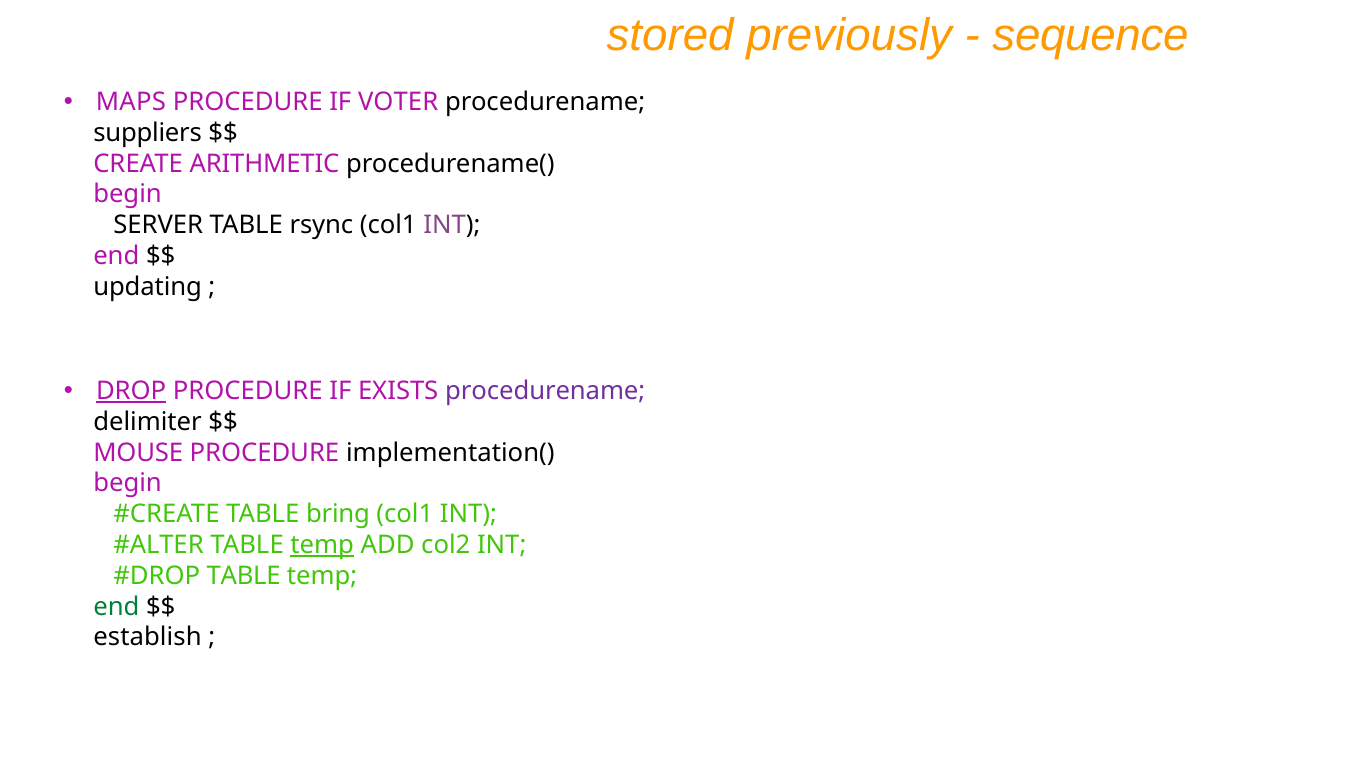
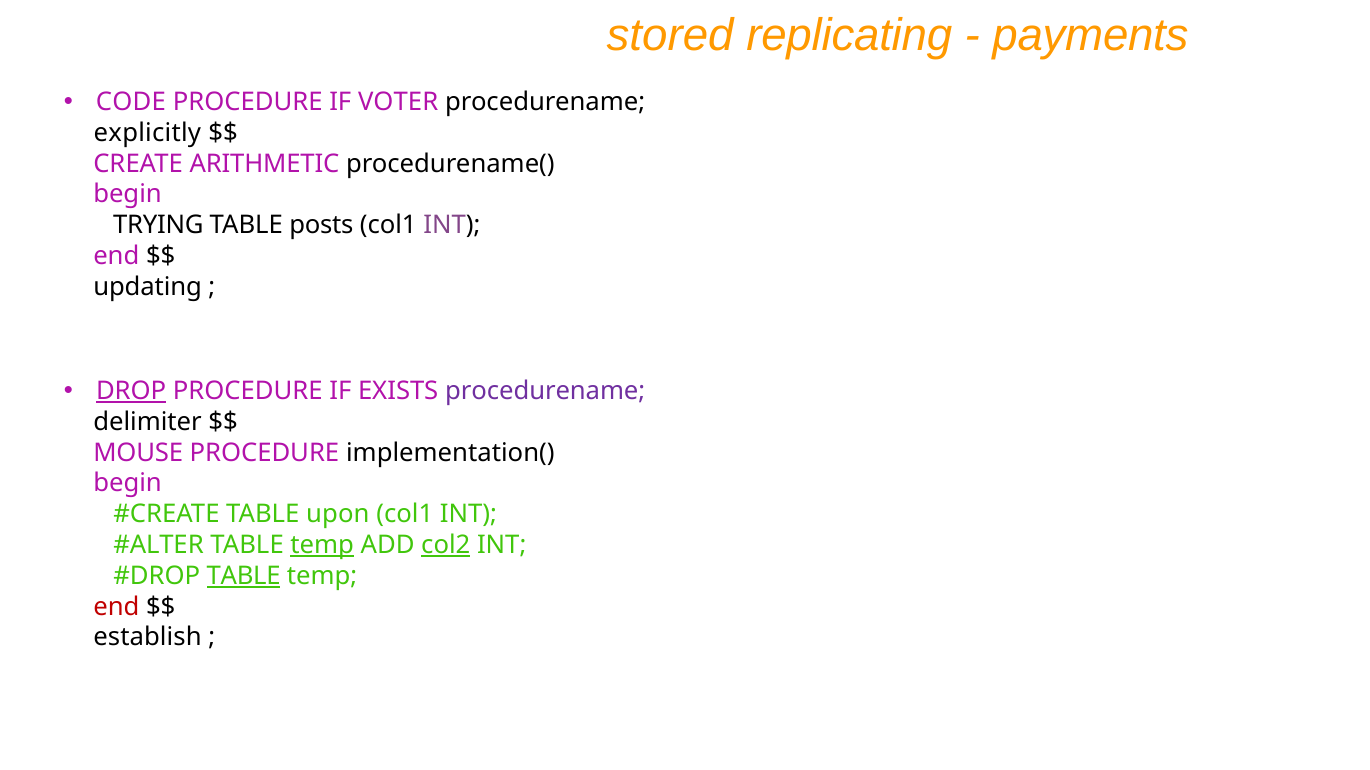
previously: previously -> replicating (849, 36)
sequence: sequence -> payments (1090, 36)
MAPS: MAPS -> CODE (131, 102)
suppliers: suppliers -> explicitly (147, 133)
SERVER: SERVER -> TRYING (158, 225)
rsync: rsync -> posts (321, 225)
bring: bring -> upon (338, 515)
col2 underline: none -> present (446, 545)
TABLE underline: none -> present (244, 576)
end colour: green -> red (116, 607)
